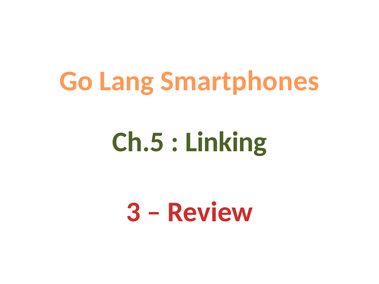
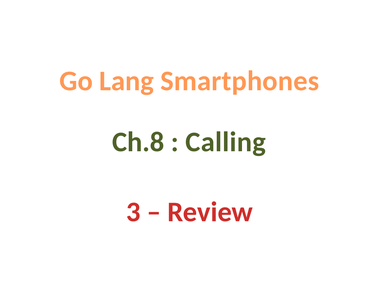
Ch.5: Ch.5 -> Ch.8 (138, 142)
Linking: Linking -> Calling (226, 142)
